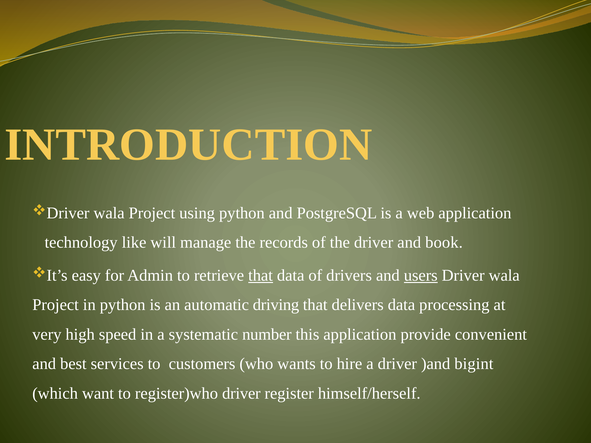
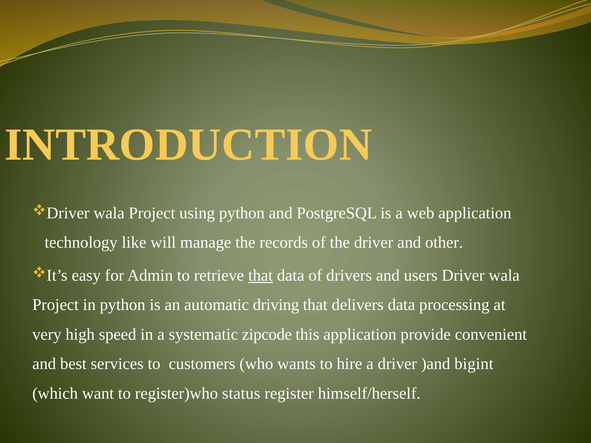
book: book -> other (444, 243)
users underline: present -> none (421, 275)
number: number -> zipcode (267, 335)
register)who driver: driver -> status (241, 394)
